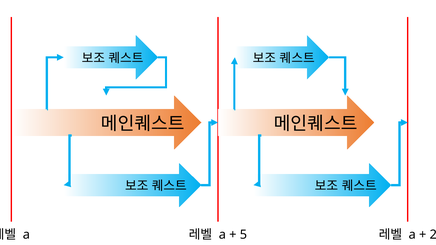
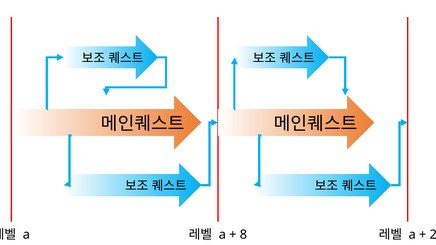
5: 5 -> 8 (243, 235)
